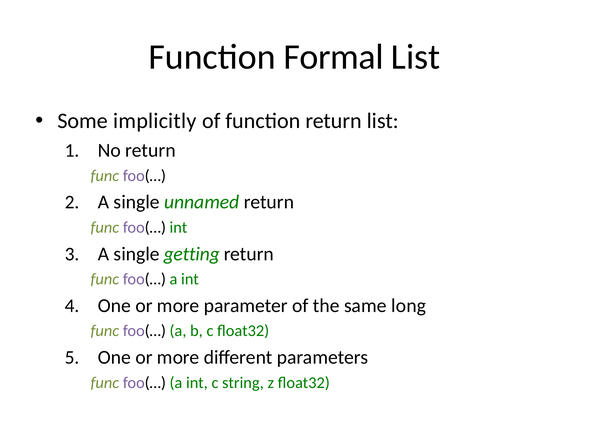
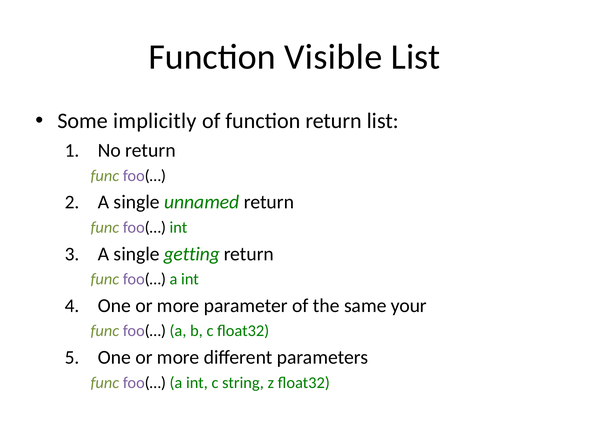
Formal: Formal -> Visible (333, 57)
long: long -> your (409, 305)
